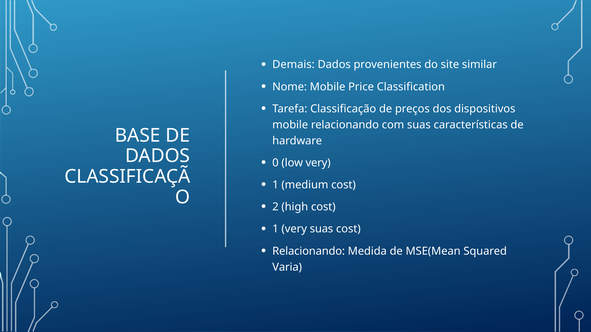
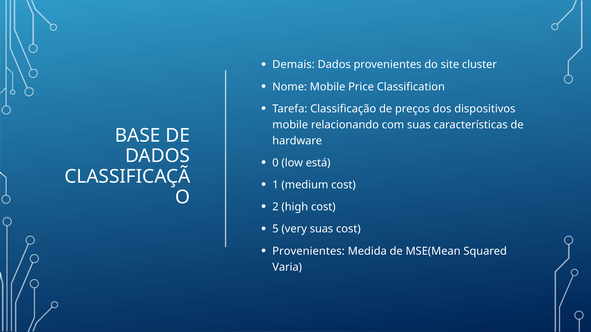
similar: similar -> cluster (479, 65)
low very: very -> está (318, 163)
1: 1 -> 5 (275, 229)
Relacionando: Relacionando -> Provenientes (309, 251)
